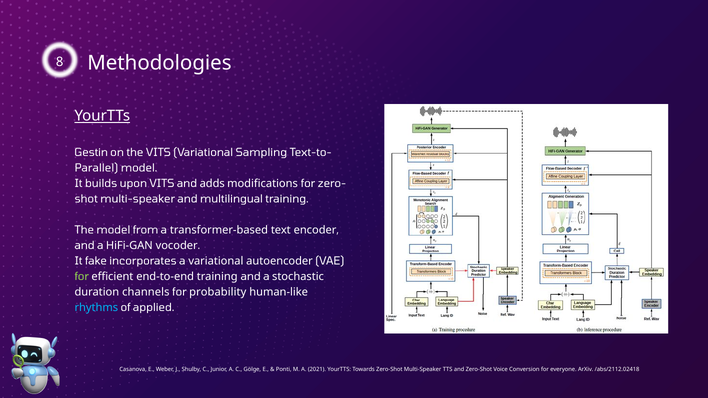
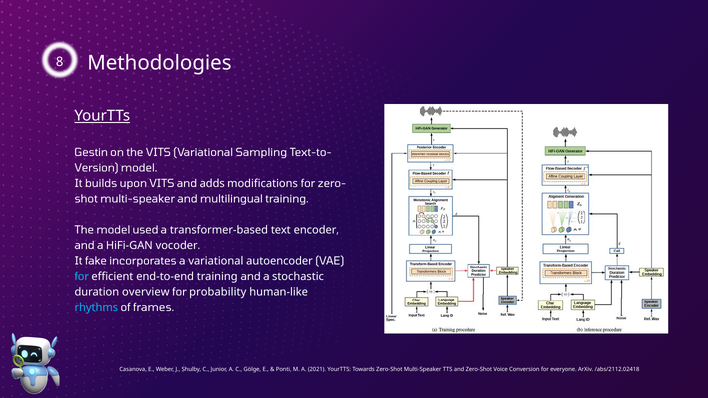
Parallel: Parallel -> Version (97, 168)
from: from -> used (146, 230)
for colour: light green -> light blue (82, 277)
channels: channels -> overview (146, 292)
applied: applied -> frames (154, 308)
